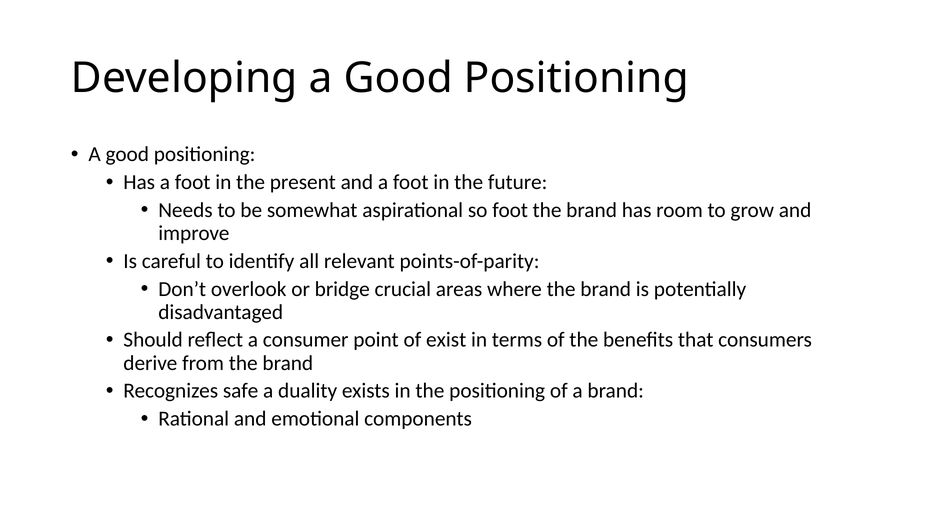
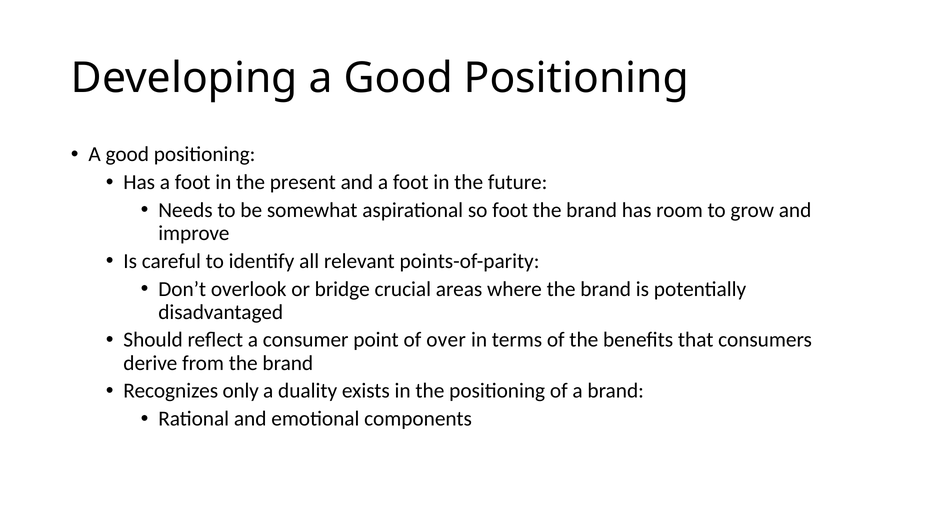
exist: exist -> over (446, 340)
safe: safe -> only (241, 391)
